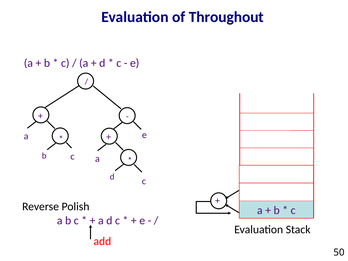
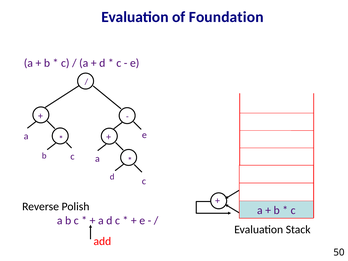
Throughout: Throughout -> Foundation (226, 17)
